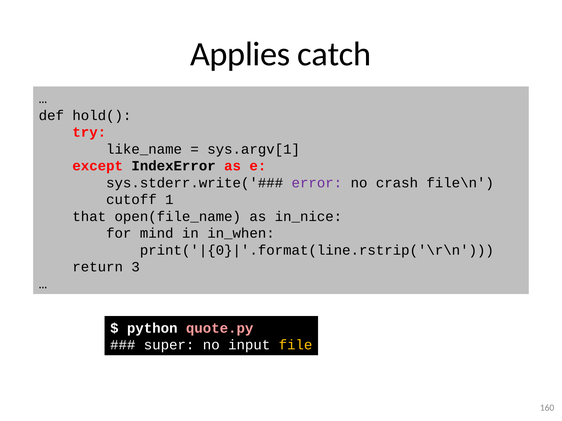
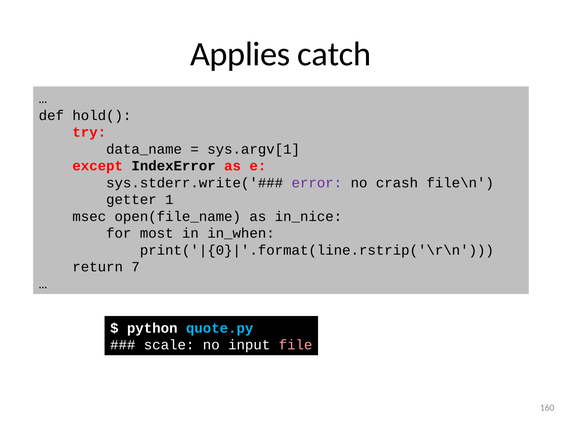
like_name: like_name -> data_name (144, 149)
cutoff: cutoff -> getter (131, 200)
that: that -> msec (89, 217)
mind: mind -> most (157, 234)
3: 3 -> 7 (136, 267)
quote.py colour: pink -> light blue (220, 329)
super: super -> scale (169, 345)
file colour: yellow -> pink (296, 345)
